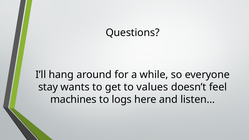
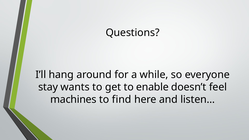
values: values -> enable (152, 87)
logs: logs -> find (122, 100)
